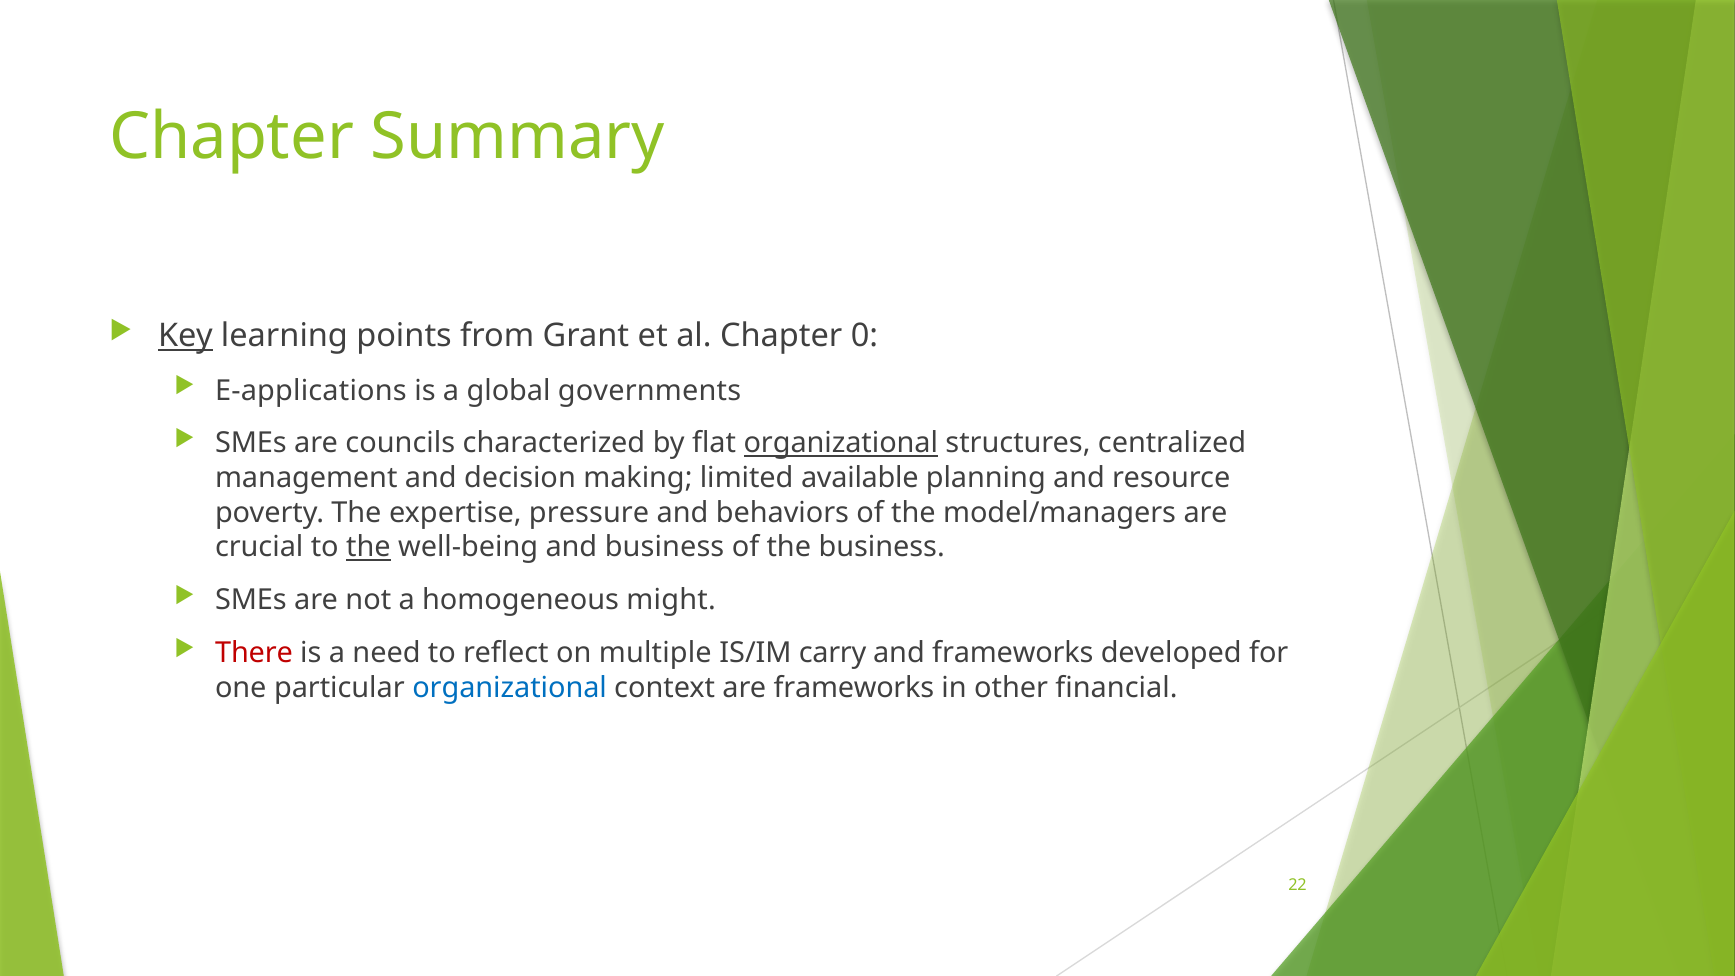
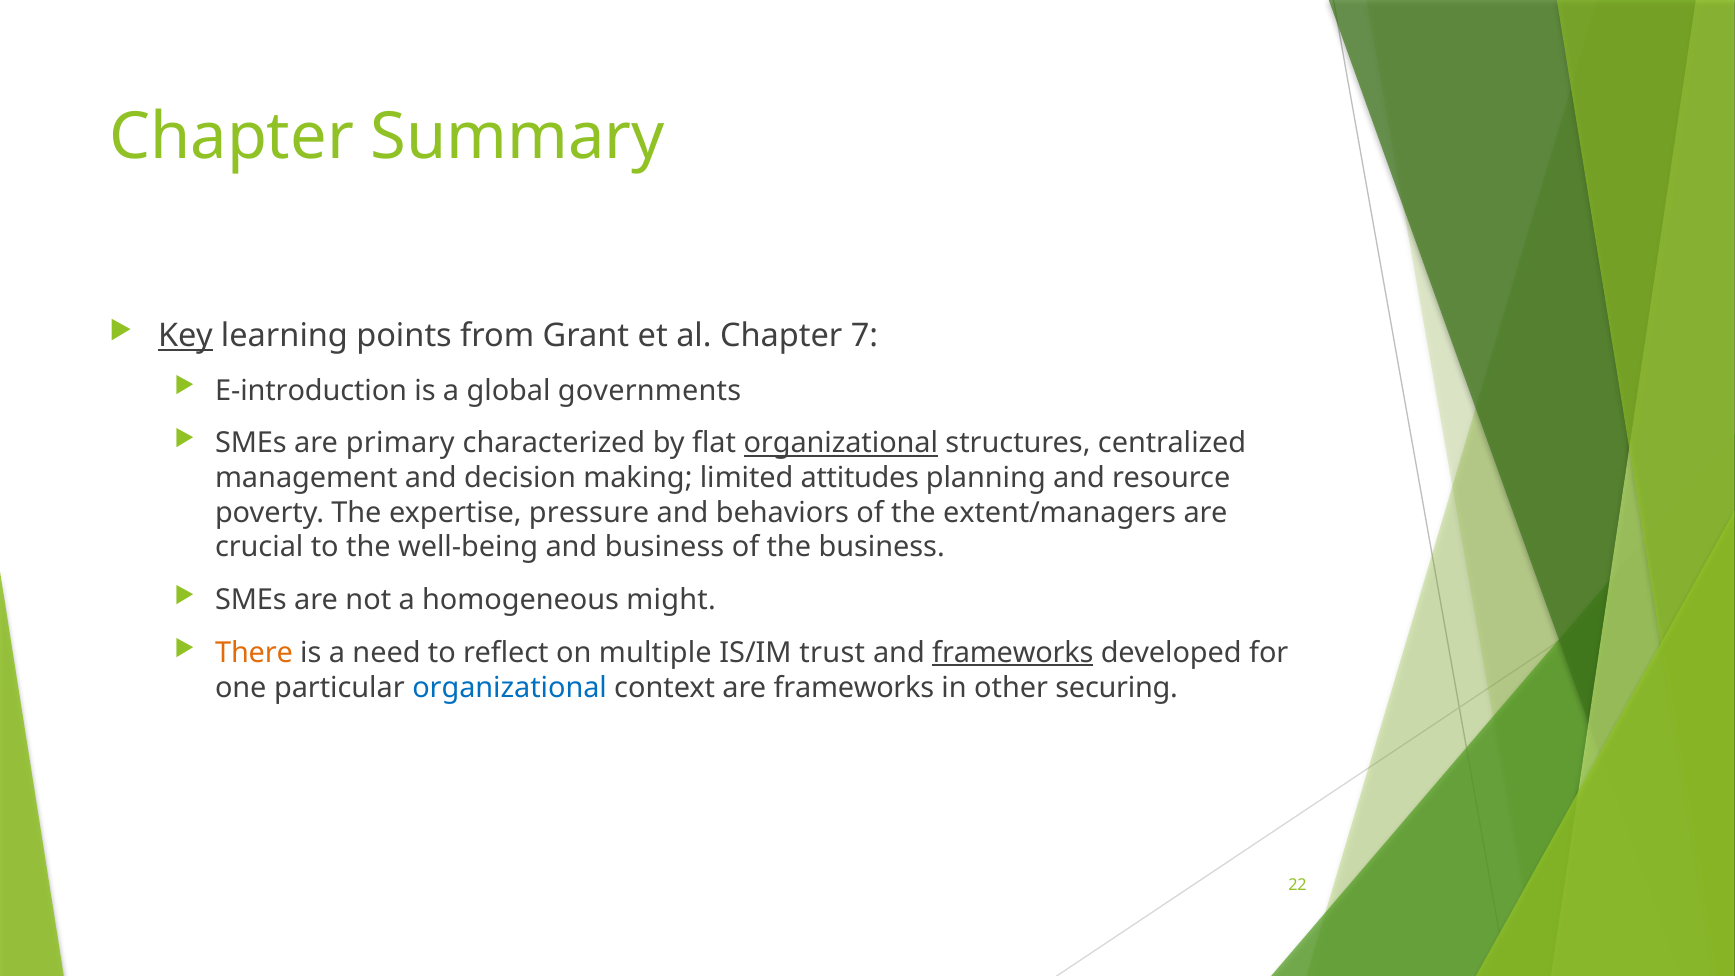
0: 0 -> 7 (865, 336)
E-applications: E-applications -> E-introduction (311, 390)
councils: councils -> primary (400, 443)
available: available -> attitudes (860, 478)
model/managers: model/managers -> extent/managers (1060, 513)
the underline: present -> none (368, 547)
There colour: red -> orange (254, 653)
carry: carry -> trust (832, 653)
frameworks underline: none -> present (1013, 653)
financial: financial -> securing (1117, 687)
